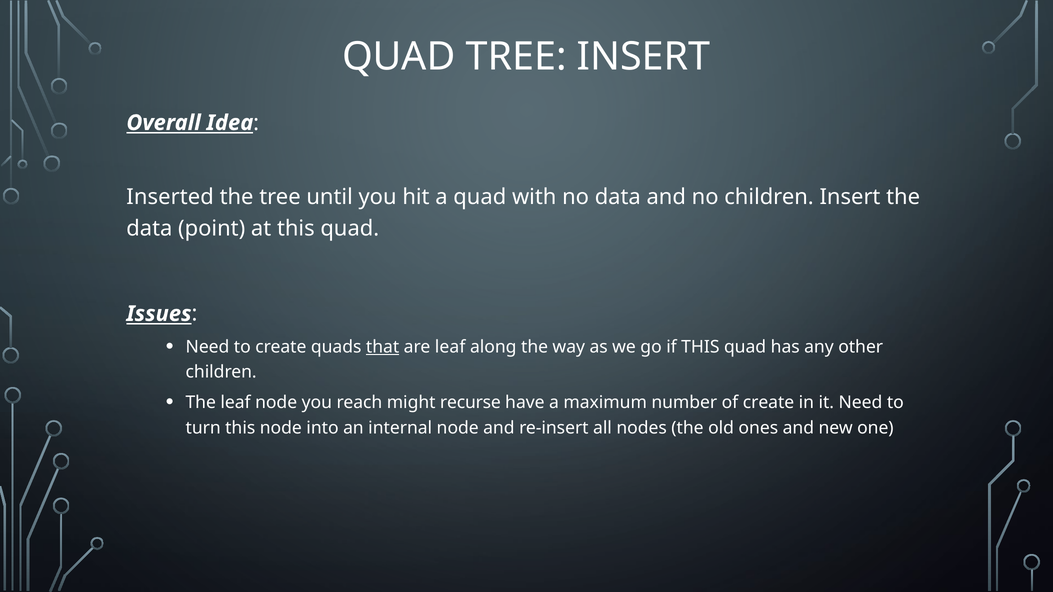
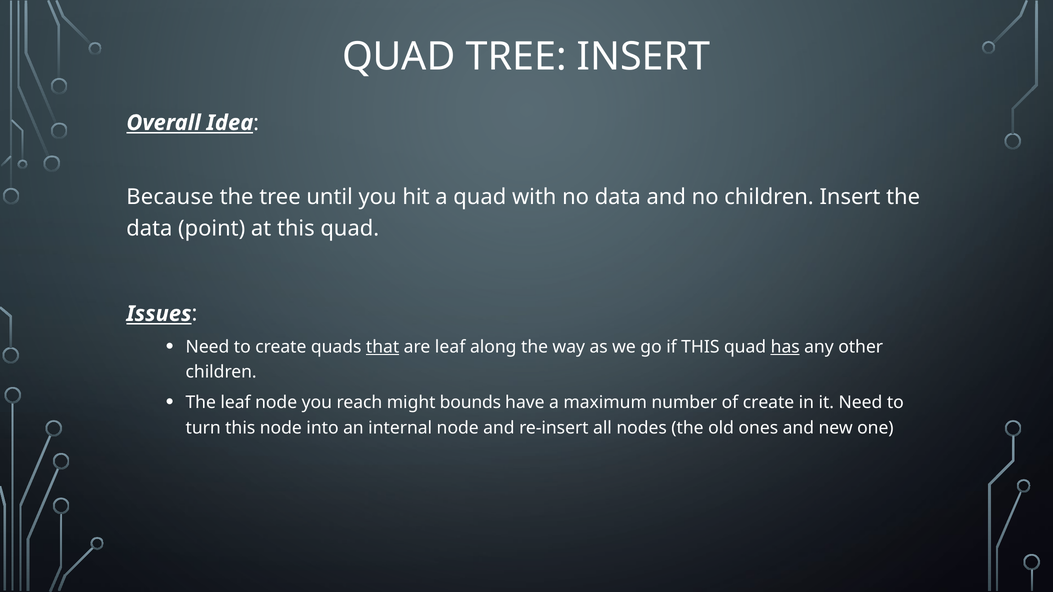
Inserted: Inserted -> Because (170, 197)
has underline: none -> present (785, 347)
recurse: recurse -> bounds (470, 403)
